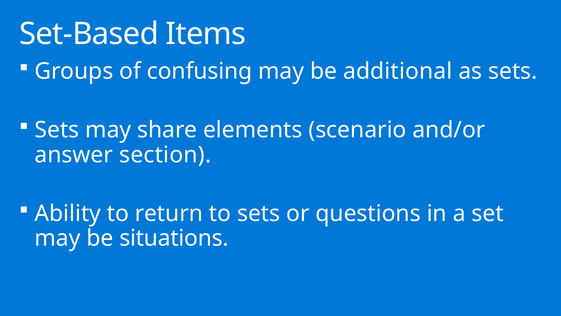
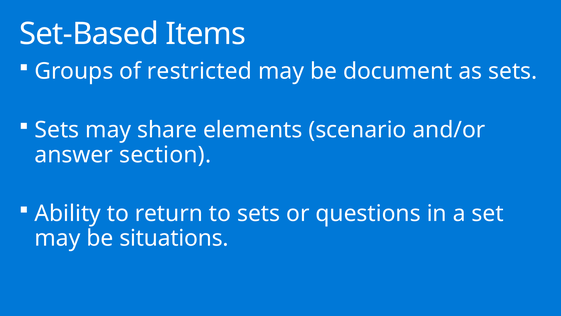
confusing: confusing -> restricted (200, 71)
additional: additional -> document (398, 71)
